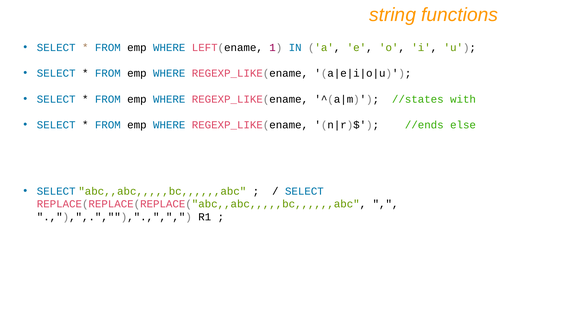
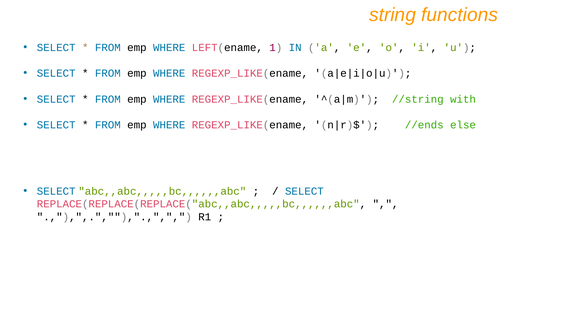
//states: //states -> //string (418, 99)
